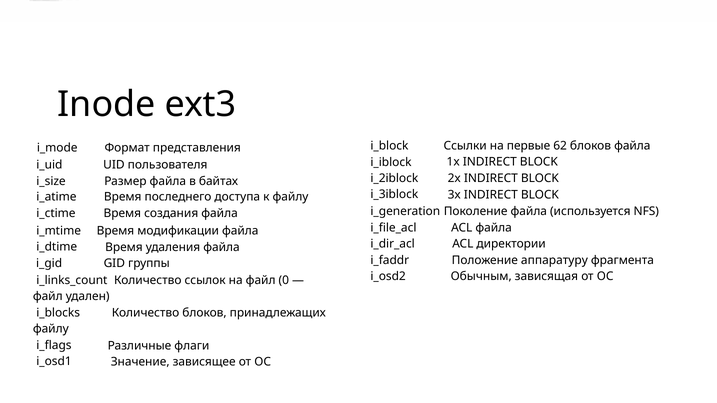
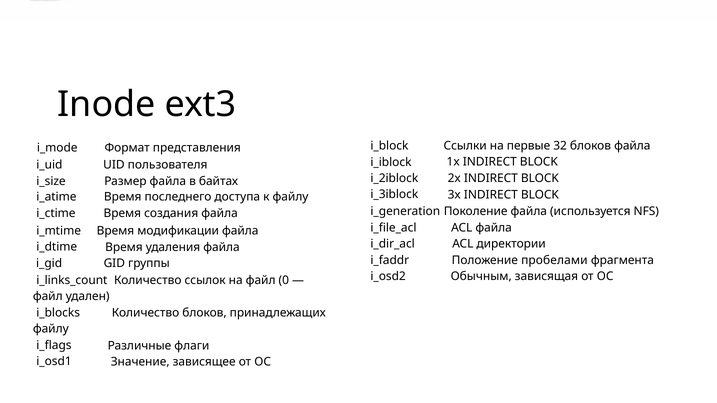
62: 62 -> 32 (560, 146)
аппаратуру: аппаратуру -> пробелами (554, 260)
